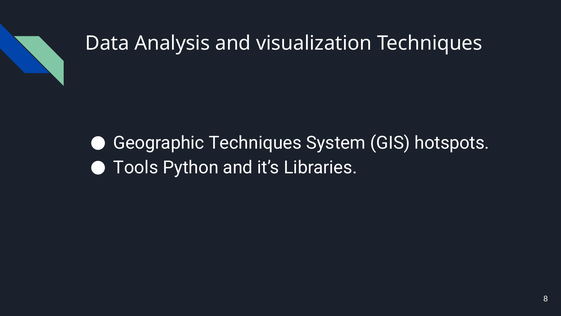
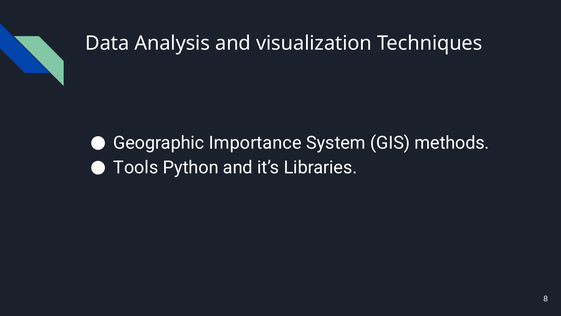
Geographic Techniques: Techniques -> Importance (255, 143)
hotspots: hotspots -> methods (452, 143)
